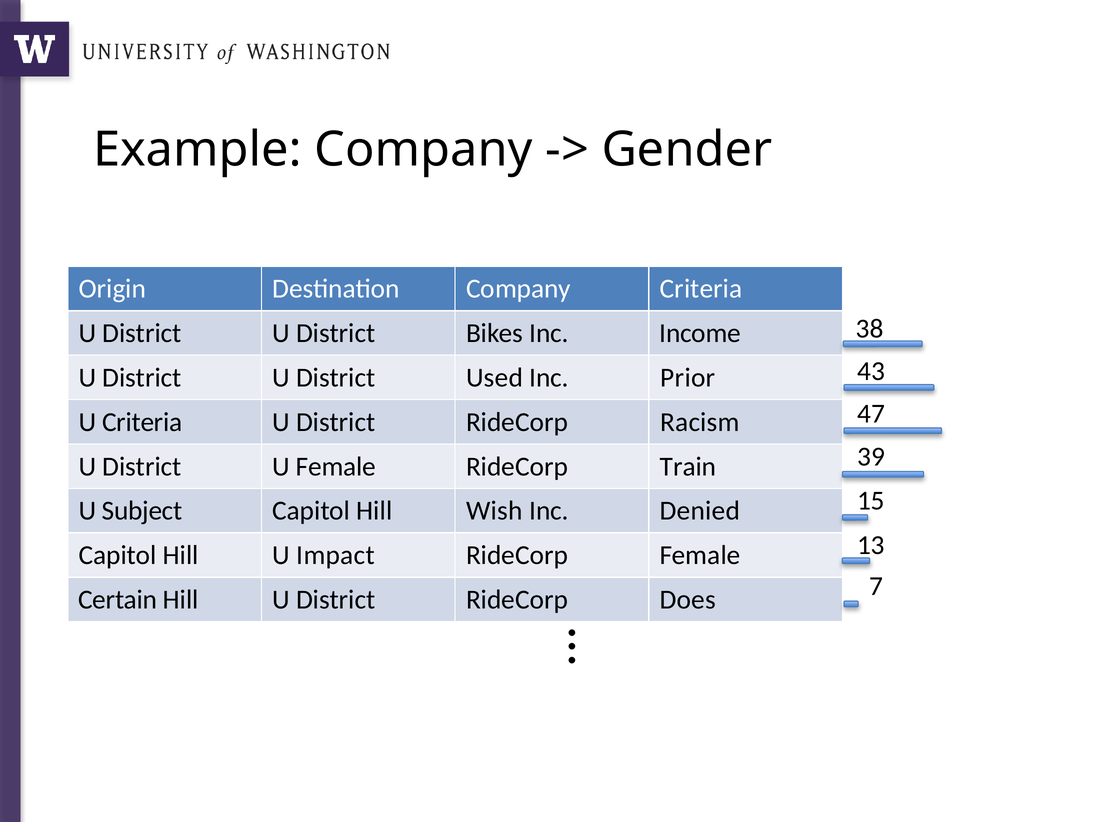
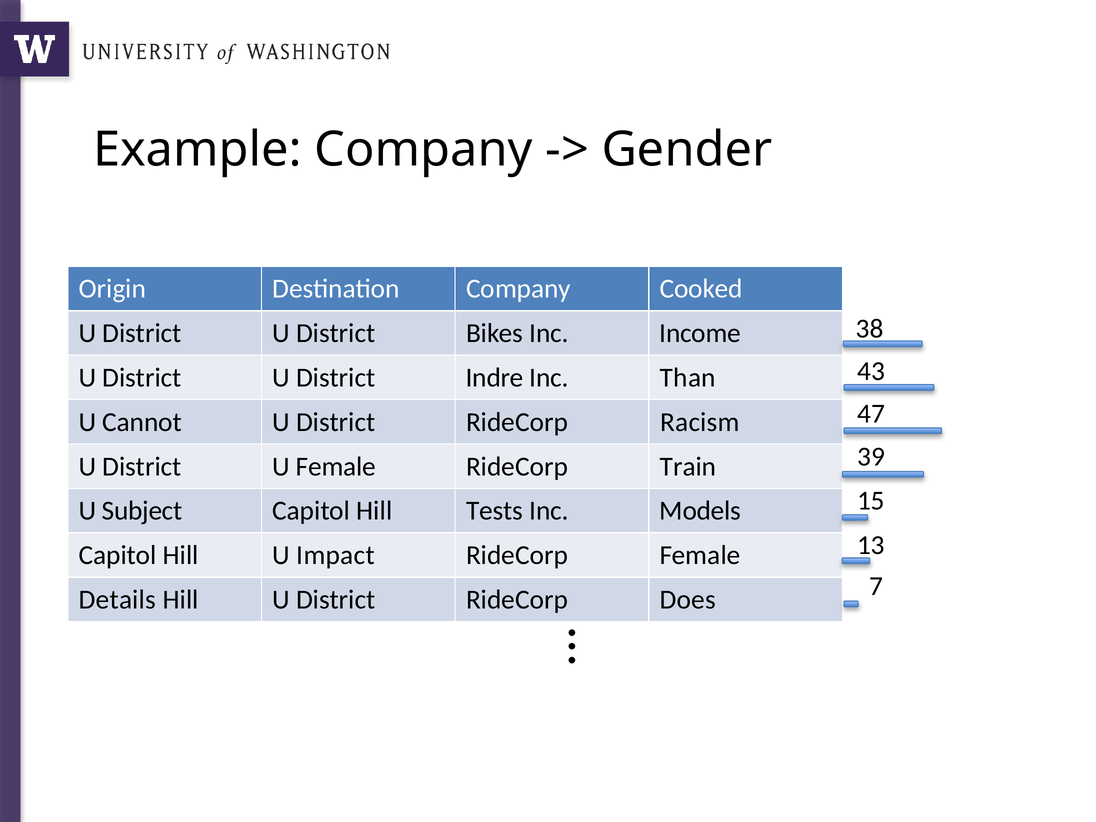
Company Criteria: Criteria -> Cooked (701, 289)
Used: Used -> Indre (495, 378)
Prior: Prior -> Than (688, 378)
U Criteria: Criteria -> Cannot (142, 422)
Wish: Wish -> Tests (495, 511)
Denied: Denied -> Models (700, 511)
Certain: Certain -> Details (117, 600)
